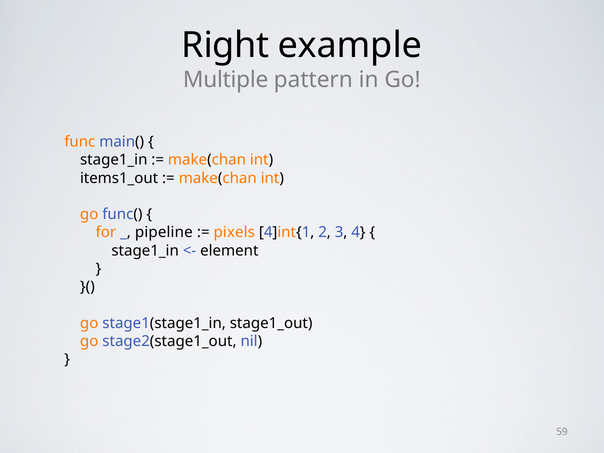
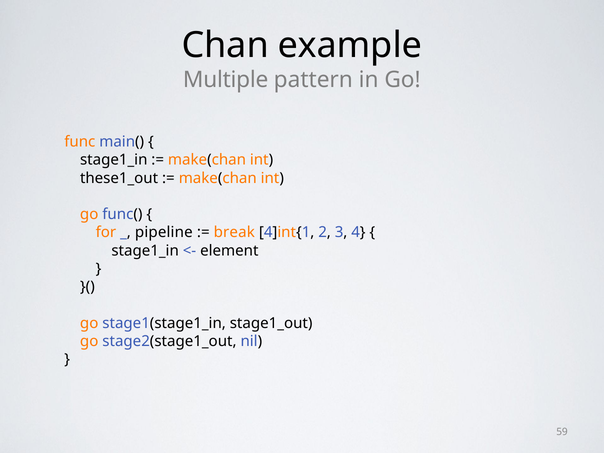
Right: Right -> Chan (225, 45)
items1_out: items1_out -> these1_out (119, 178)
pixels: pixels -> break (234, 232)
